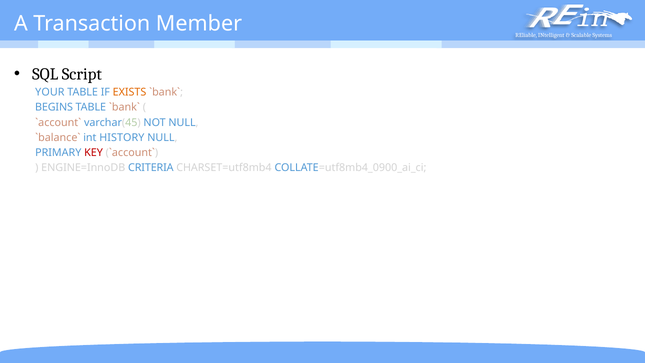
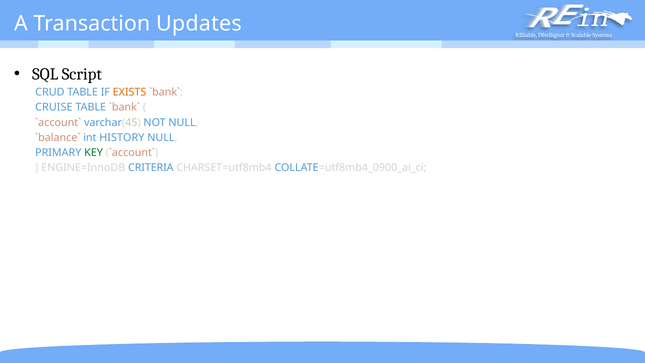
Member: Member -> Updates (199, 24)
YOUR: YOUR -> CRUD (50, 92)
BEGINS: BEGINS -> CRUISE (54, 107)
KEY colour: red -> green (94, 153)
